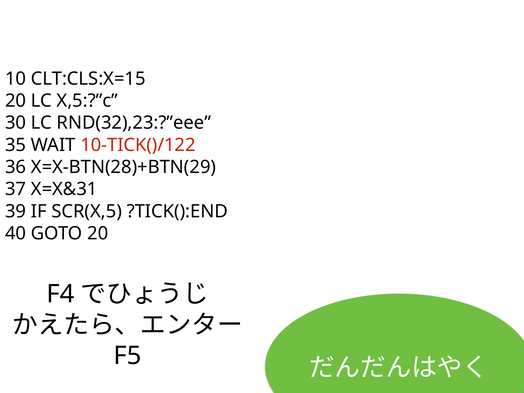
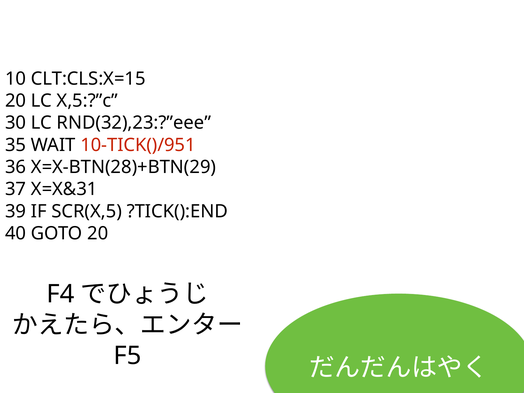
10-TICK()/122: 10-TICK()/122 -> 10-TICK()/951 (138, 145)
